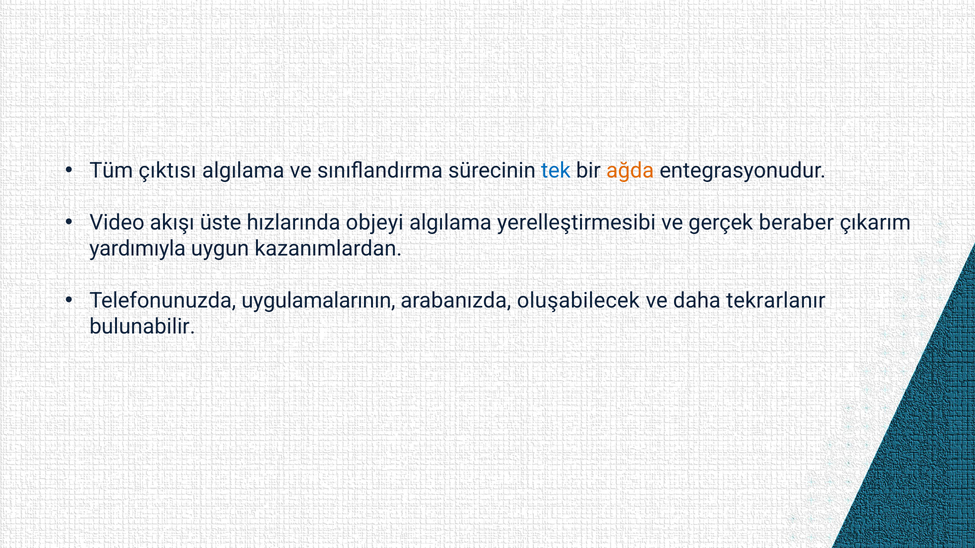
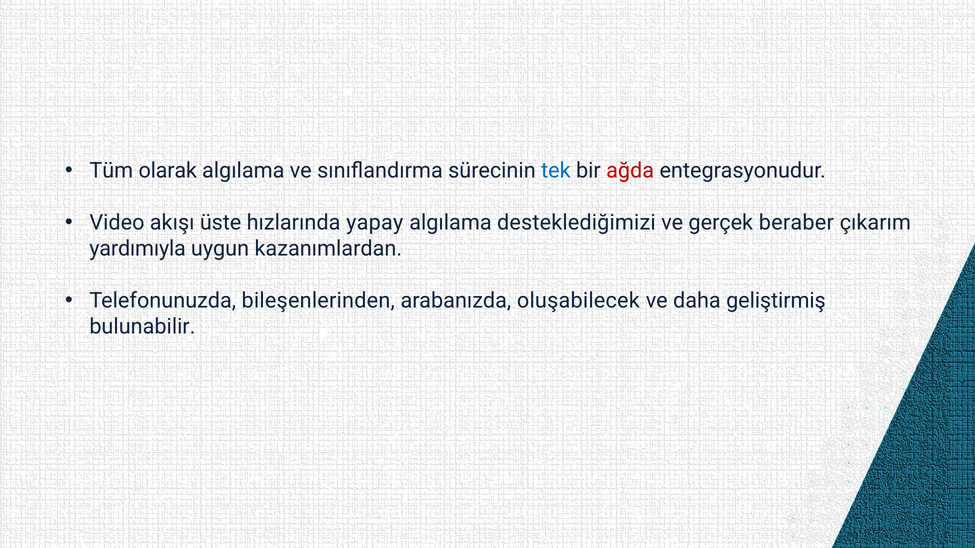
çıktısı: çıktısı -> olarak (168, 171)
ağda colour: orange -> red (630, 171)
objeyi: objeyi -> yapay (375, 223)
yerelleştirmesibi: yerelleştirmesibi -> desteklediğimizi (576, 223)
uygulamalarının: uygulamalarının -> bileşenlerinden (318, 301)
tekrarlanır: tekrarlanır -> geliştirmiş (776, 301)
